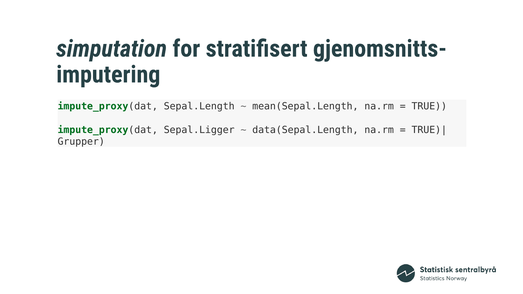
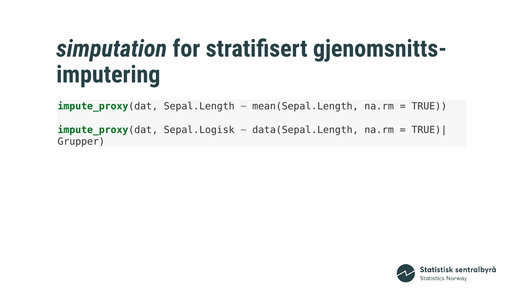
Sepal.Ligger: Sepal.Ligger -> Sepal.Logisk (199, 130)
